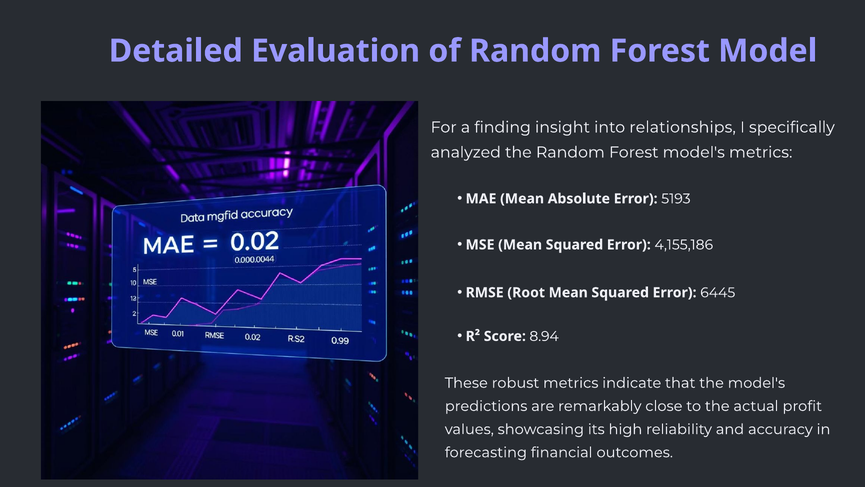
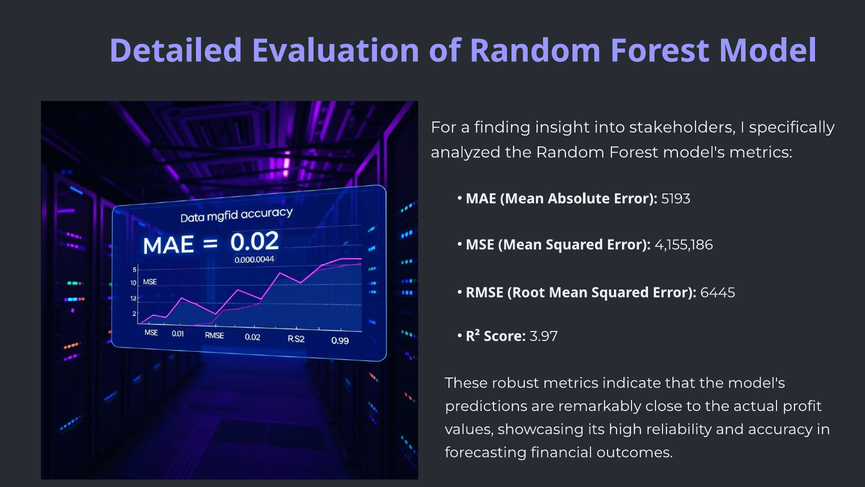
relationships: relationships -> stakeholders (683, 127)
8.94: 8.94 -> 3.97 (544, 336)
